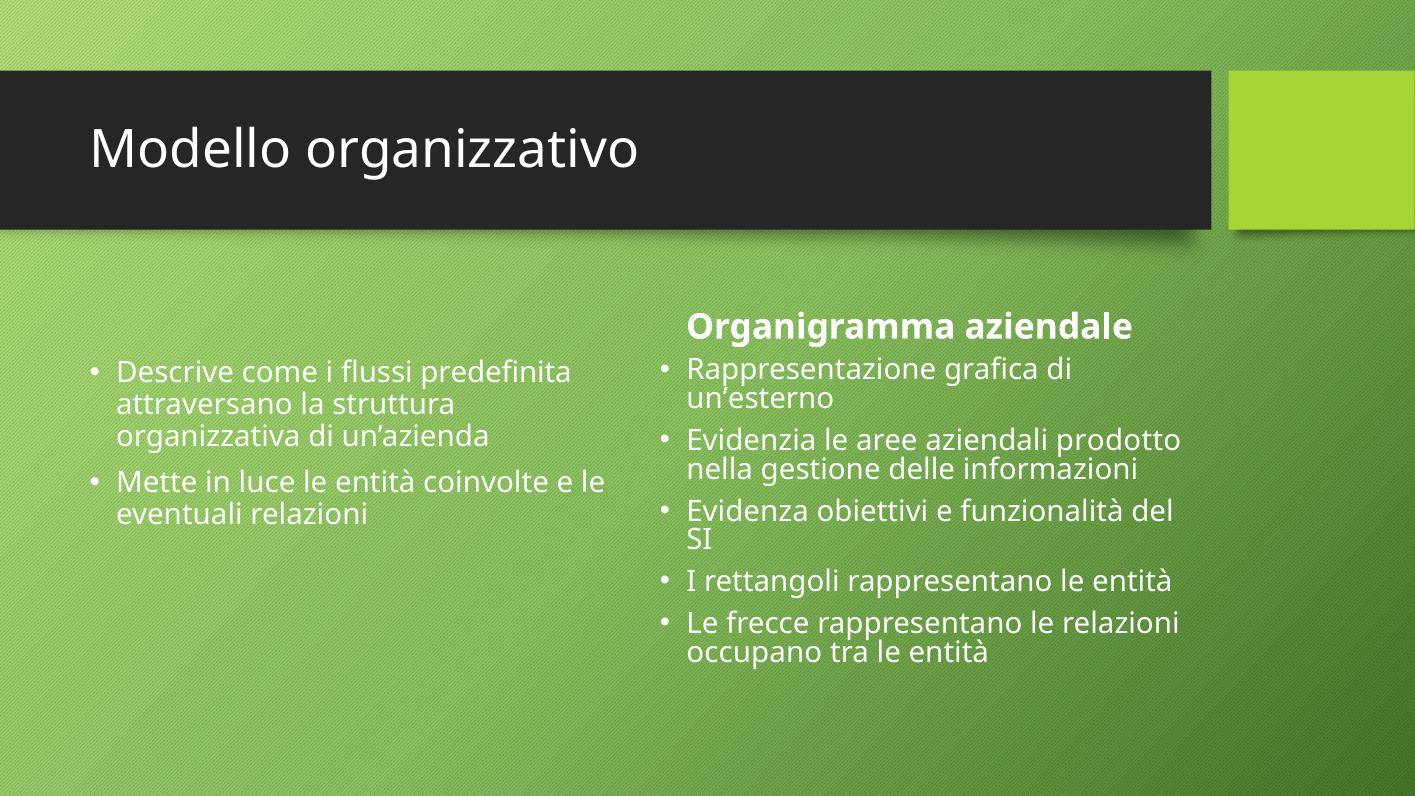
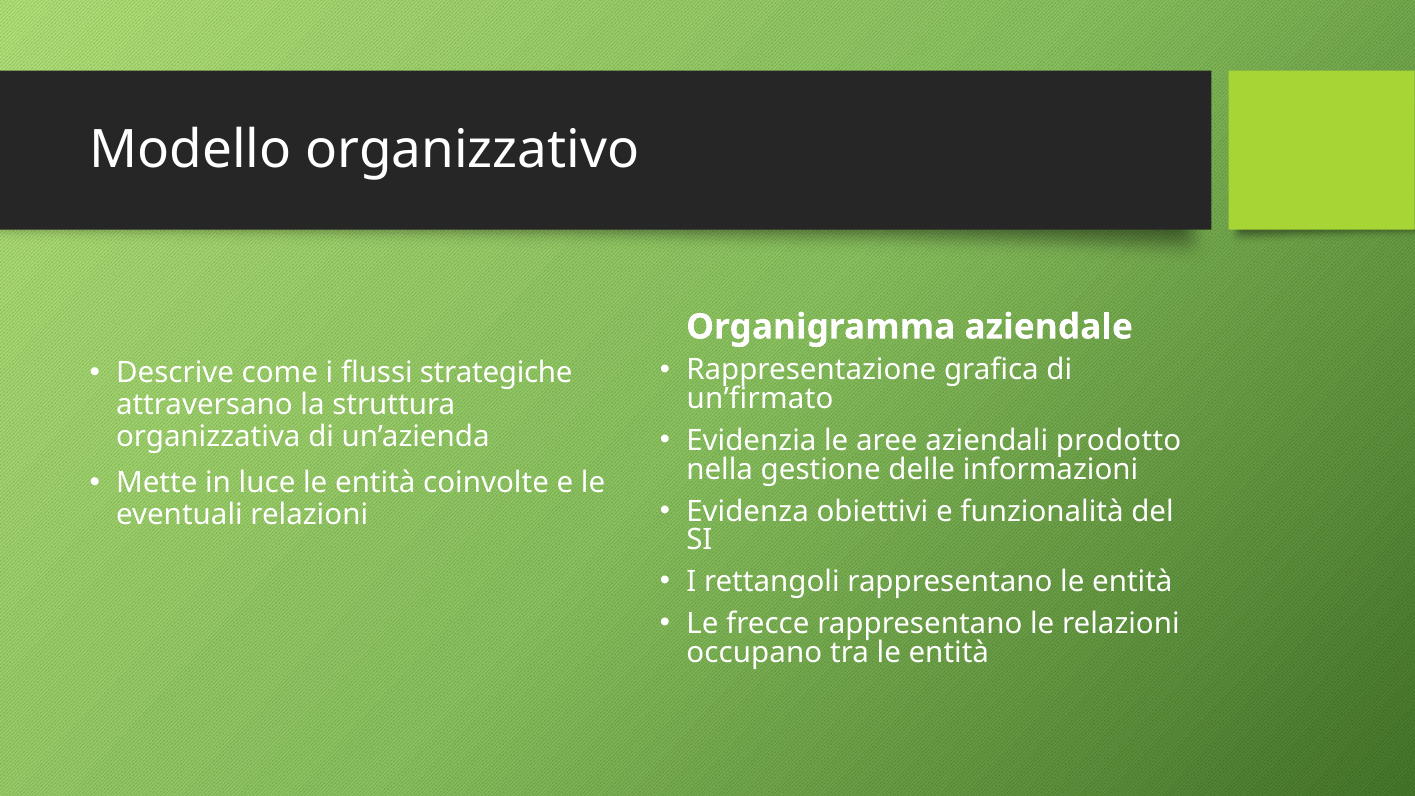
predefinita: predefinita -> strategiche (496, 373)
un’esterno: un’esterno -> un’firmato (760, 399)
